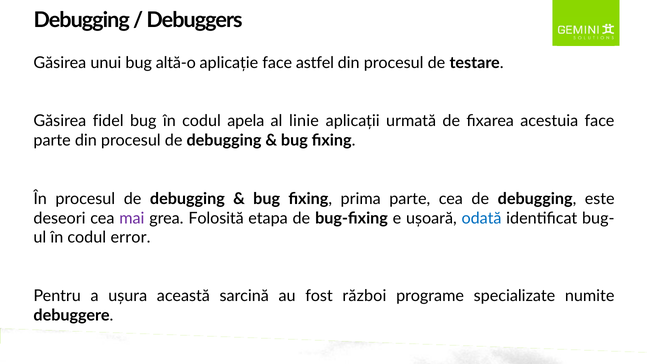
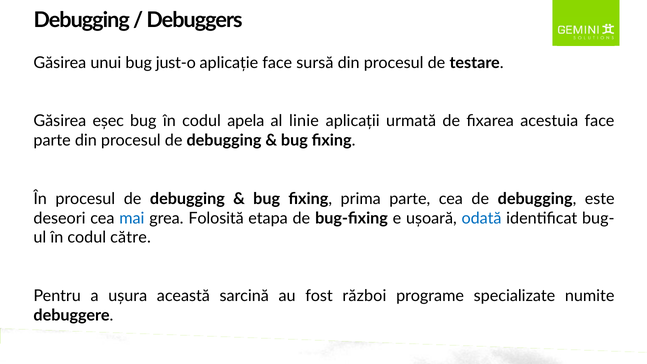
altă-o: altă-o -> just-o (176, 63)
astfel: astfel -> sursă (315, 63)
fidel: fidel -> eșec (108, 121)
mai colour: purple -> blue (132, 218)
error: error -> către (131, 238)
